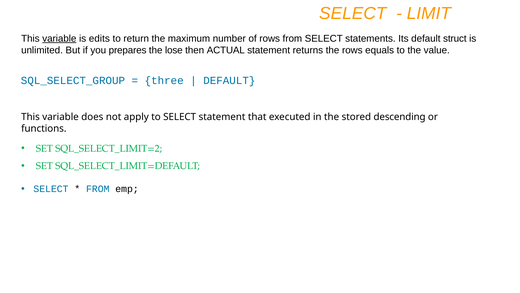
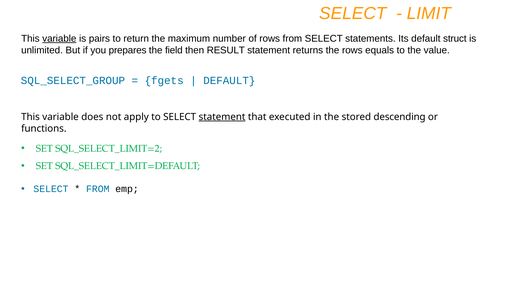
edits: edits -> pairs (99, 38)
lose: lose -> field (174, 50)
ACTUAL: ACTUAL -> RESULT (226, 50)
three: three -> fgets (164, 81)
statement underline: none -> present (222, 117)
